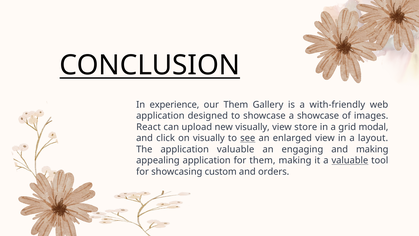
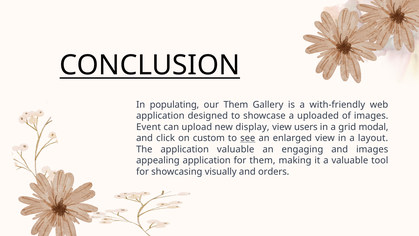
experience: experience -> populating (174, 104)
a showcase: showcase -> uploaded (318, 116)
React: React -> Event (149, 127)
new visually: visually -> display (252, 127)
store: store -> users (306, 127)
on visually: visually -> custom (209, 138)
and making: making -> images (372, 149)
valuable underline: present -> none (350, 160)
custom: custom -> visually (221, 171)
